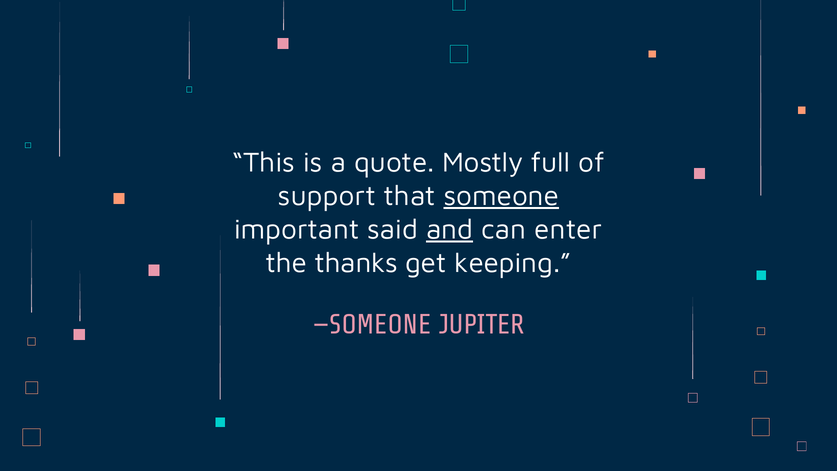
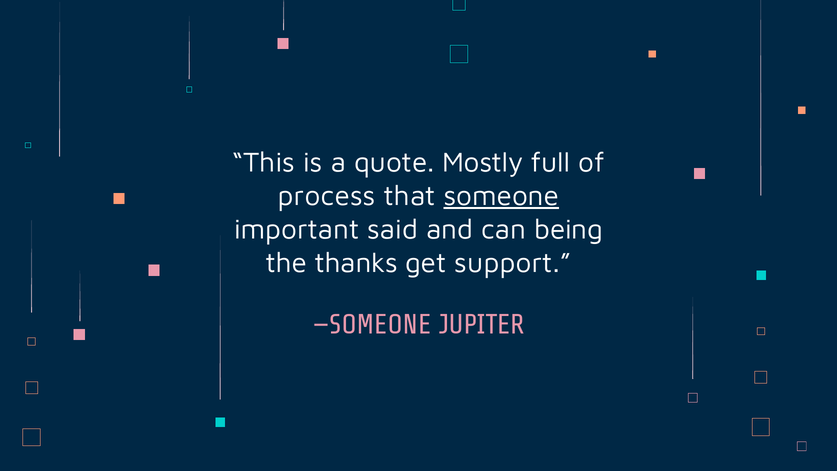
support: support -> process (327, 196)
and underline: present -> none (450, 229)
enter: enter -> being (569, 229)
keeping: keeping -> support (513, 263)
